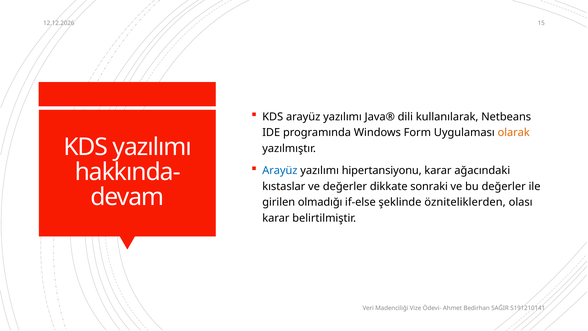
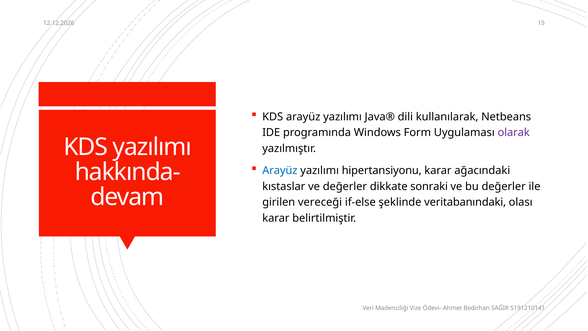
olarak colour: orange -> purple (514, 133)
olmadığı: olmadığı -> vereceği (320, 202)
özniteliklerden: özniteliklerden -> veritabanındaki (465, 202)
